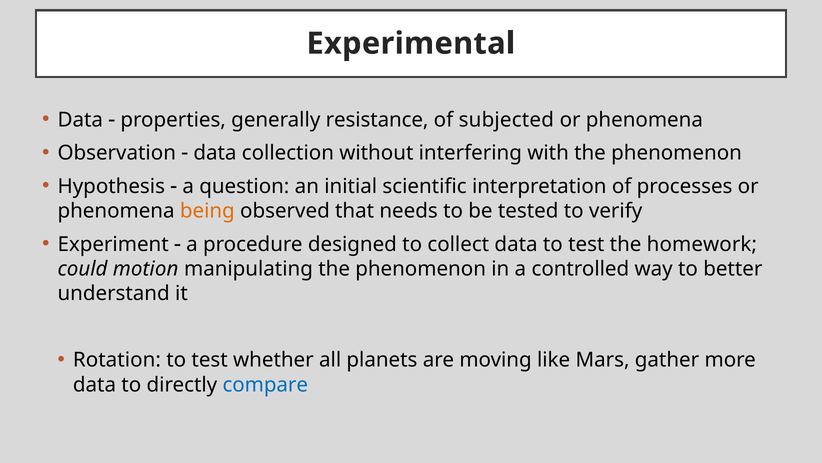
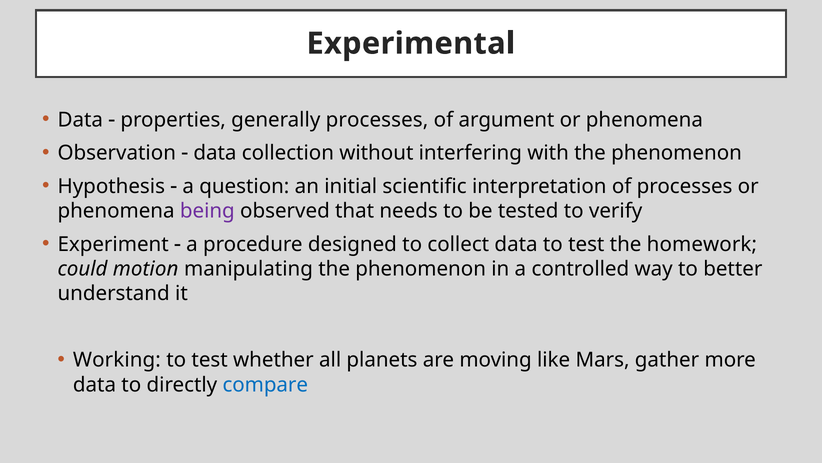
generally resistance: resistance -> processes (377, 120)
subjected: subjected -> argument (506, 120)
being colour: orange -> purple (207, 211)
Rotation: Rotation -> Working (117, 360)
